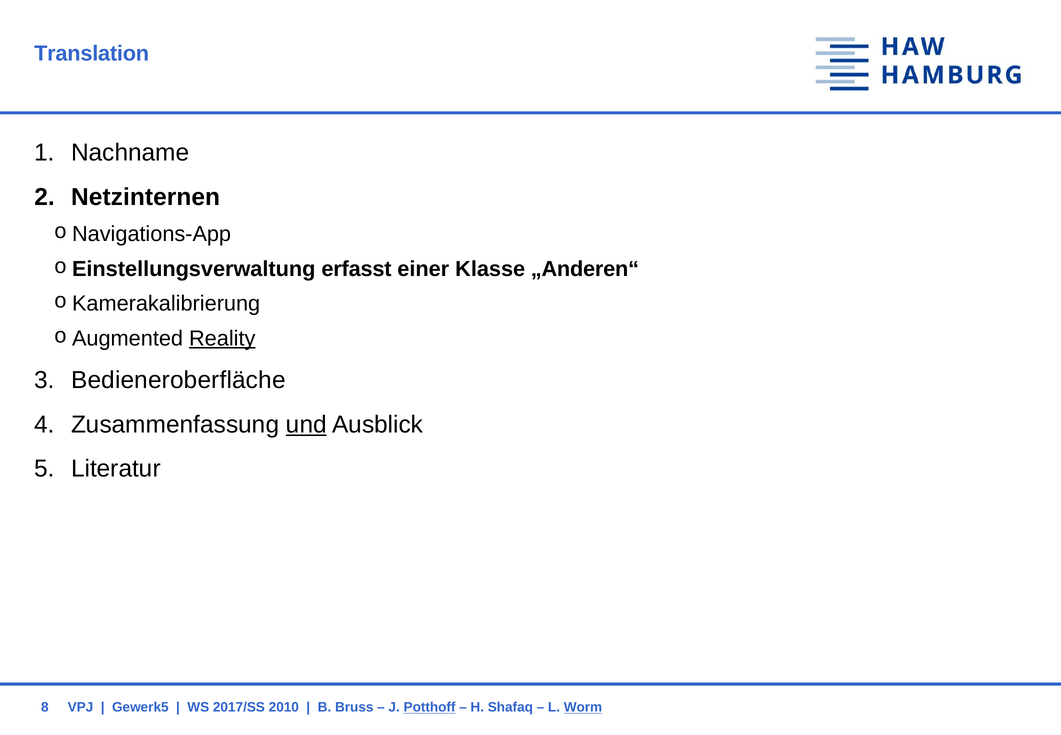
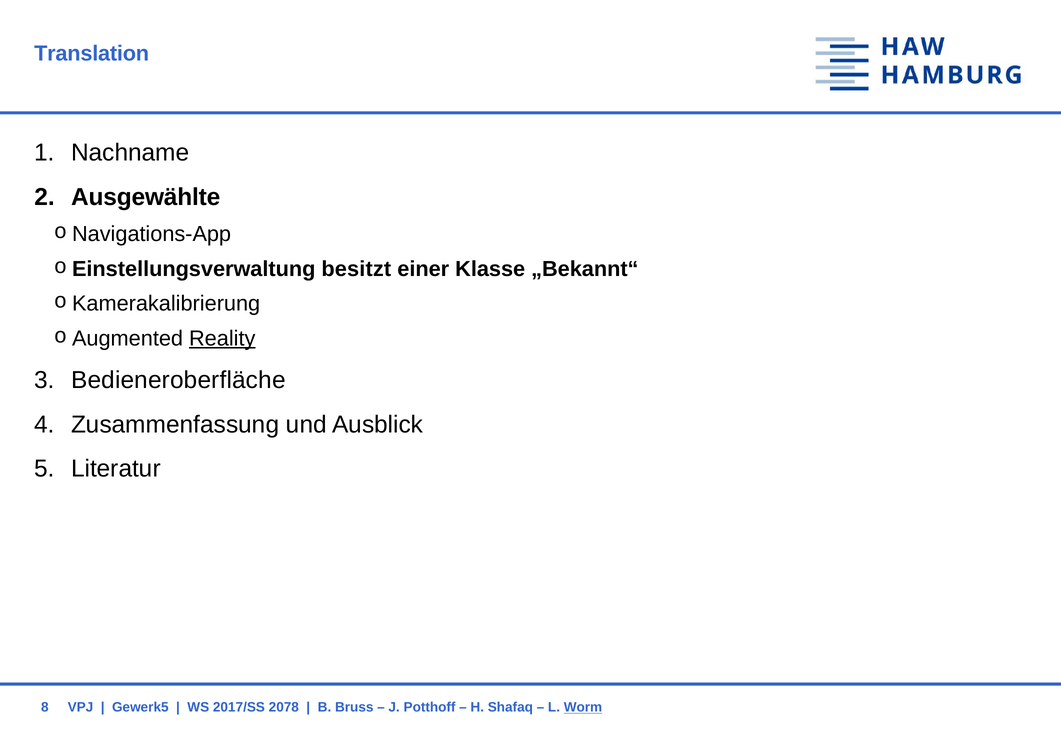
Netzinternen: Netzinternen -> Ausgewählte (146, 197)
erfasst: erfasst -> besitzt (356, 269)
„Anderen“: „Anderen“ -> „Bekannt“ (585, 269)
und underline: present -> none (306, 424)
2010: 2010 -> 2078 (284, 707)
Potthoff underline: present -> none (430, 707)
